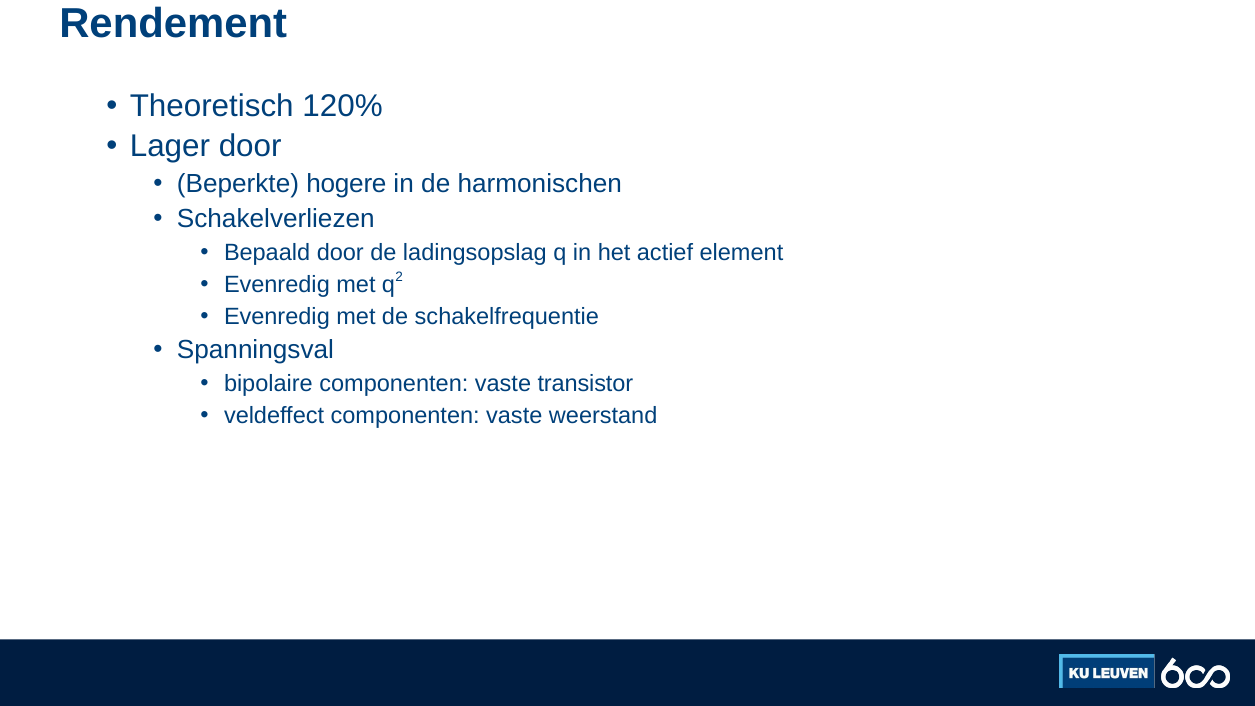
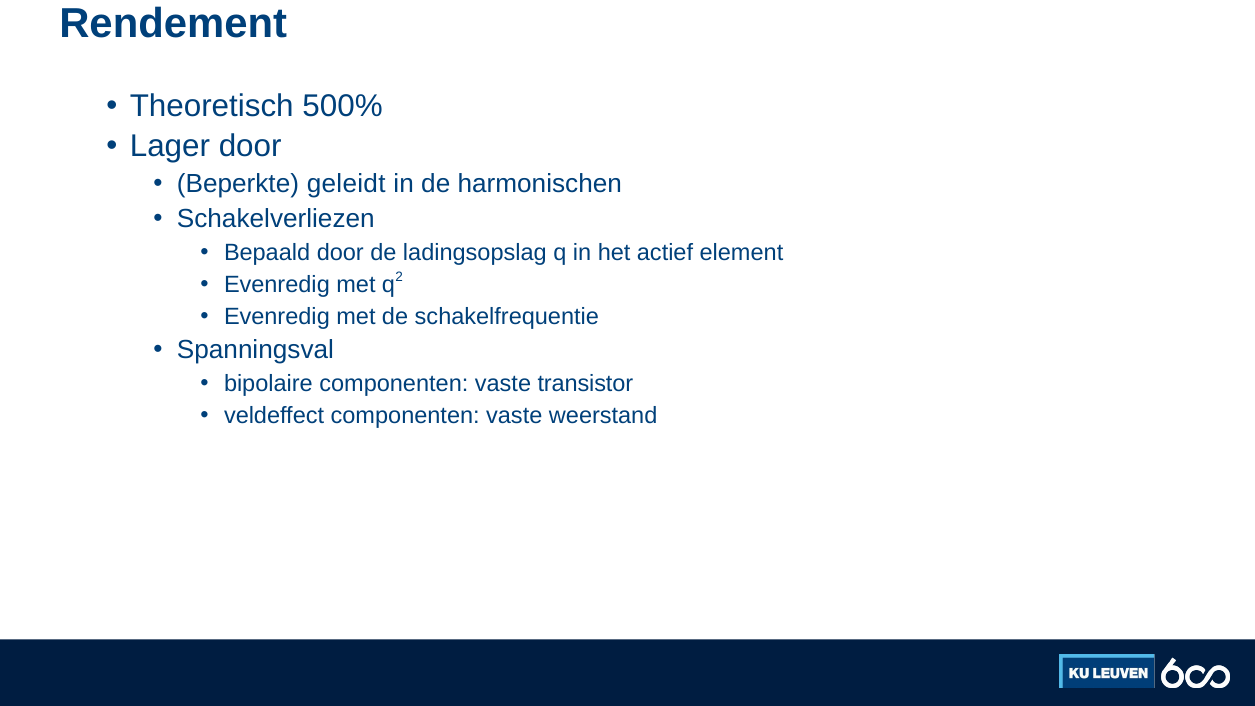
120%: 120% -> 500% (343, 106)
hogere: hogere -> geleidt (346, 184)
